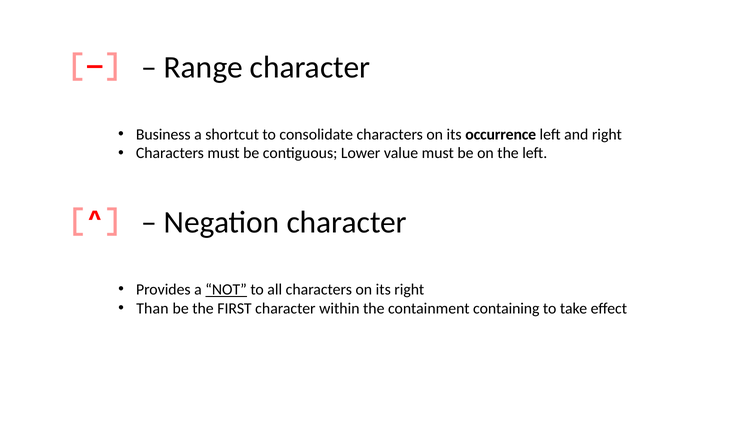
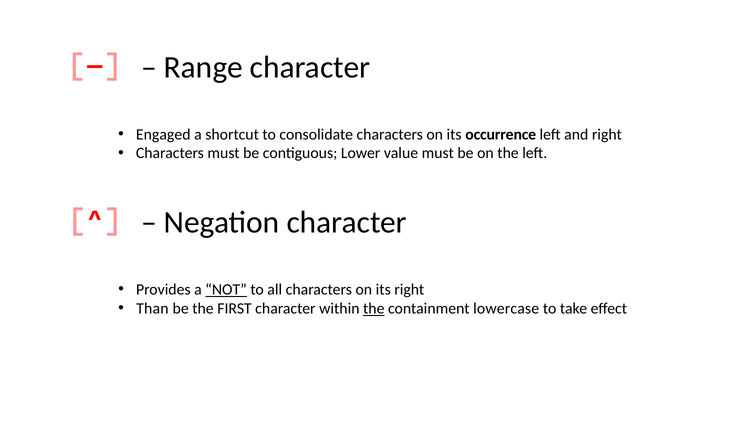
Business: Business -> Engaged (163, 134)
the underline: none -> present (374, 309)
containing: containing -> lowercase (506, 309)
